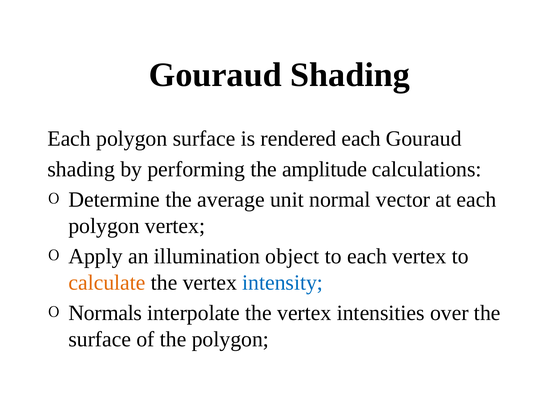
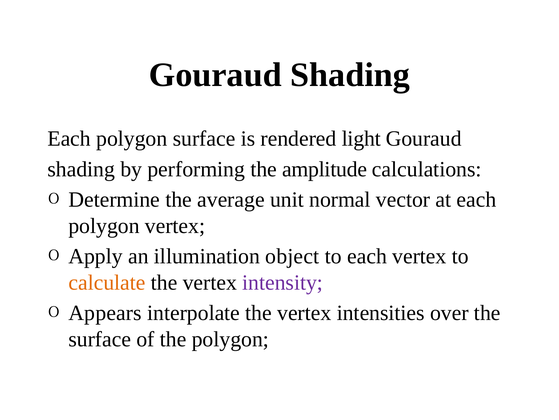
rendered each: each -> light (361, 138)
intensity colour: blue -> purple (283, 282)
Normals: Normals -> Appears (105, 313)
